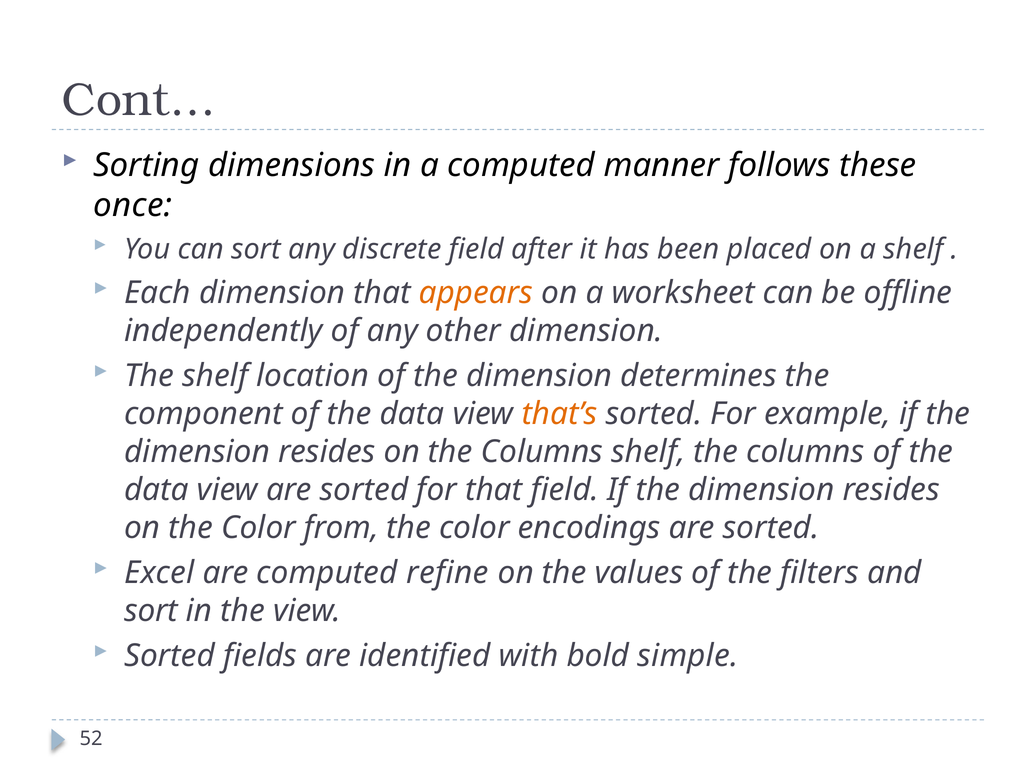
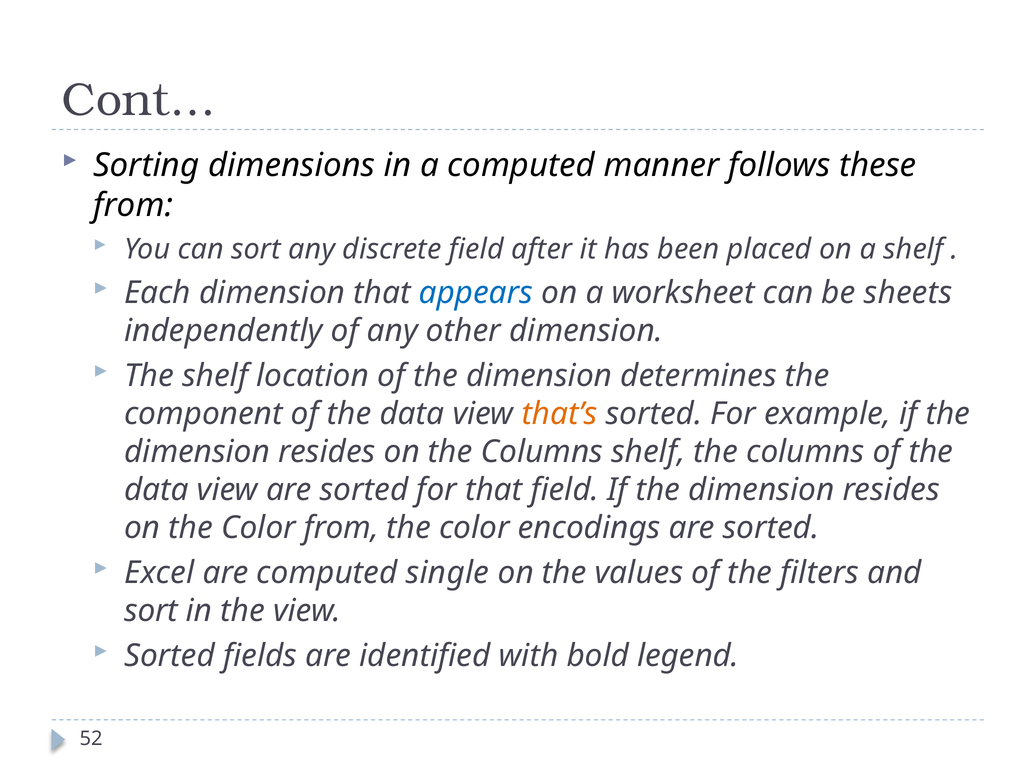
once: once -> from (133, 205)
appears colour: orange -> blue (476, 293)
offline: offline -> sheets (908, 293)
refine: refine -> single (447, 573)
simple: simple -> legend (688, 656)
